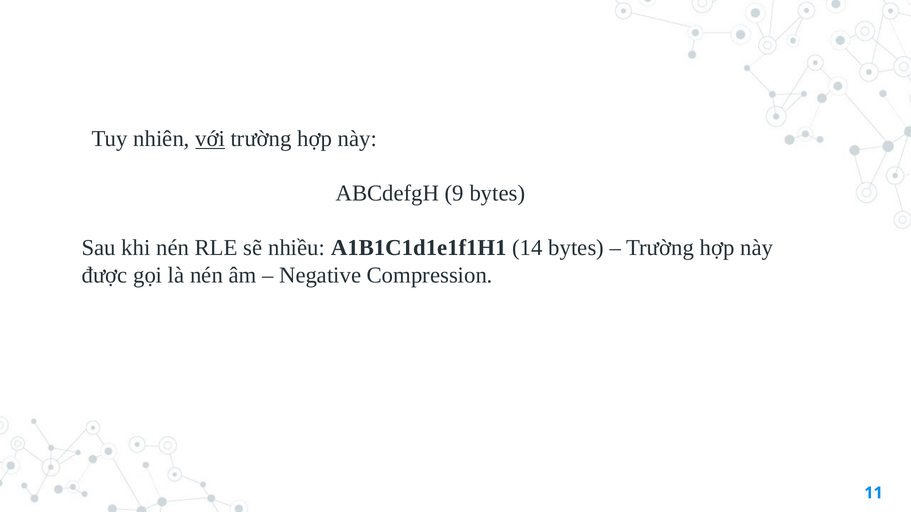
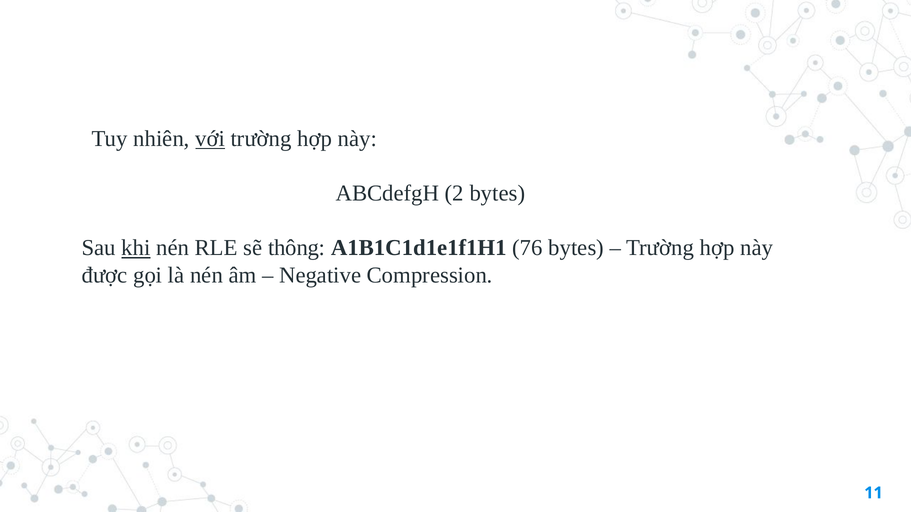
9: 9 -> 2 (454, 194)
khi underline: none -> present (136, 248)
nhiều: nhiều -> thông (297, 248)
14: 14 -> 76 (528, 248)
